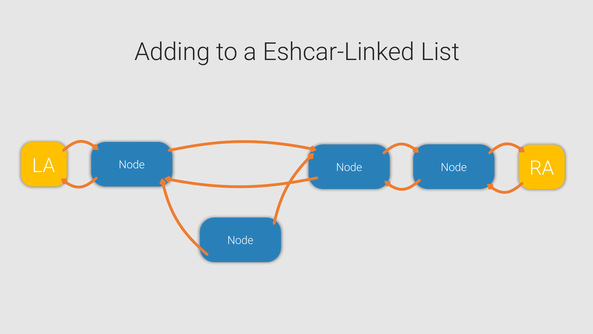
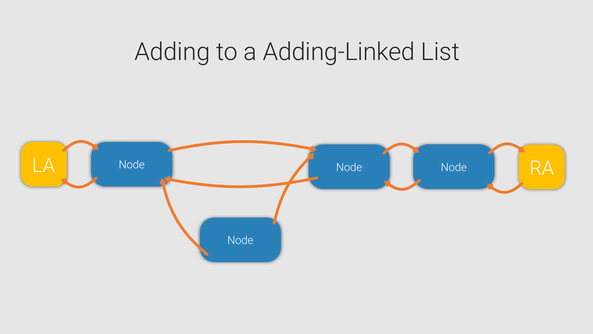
Eshcar-Linked: Eshcar-Linked -> Adding-Linked (339, 52)
